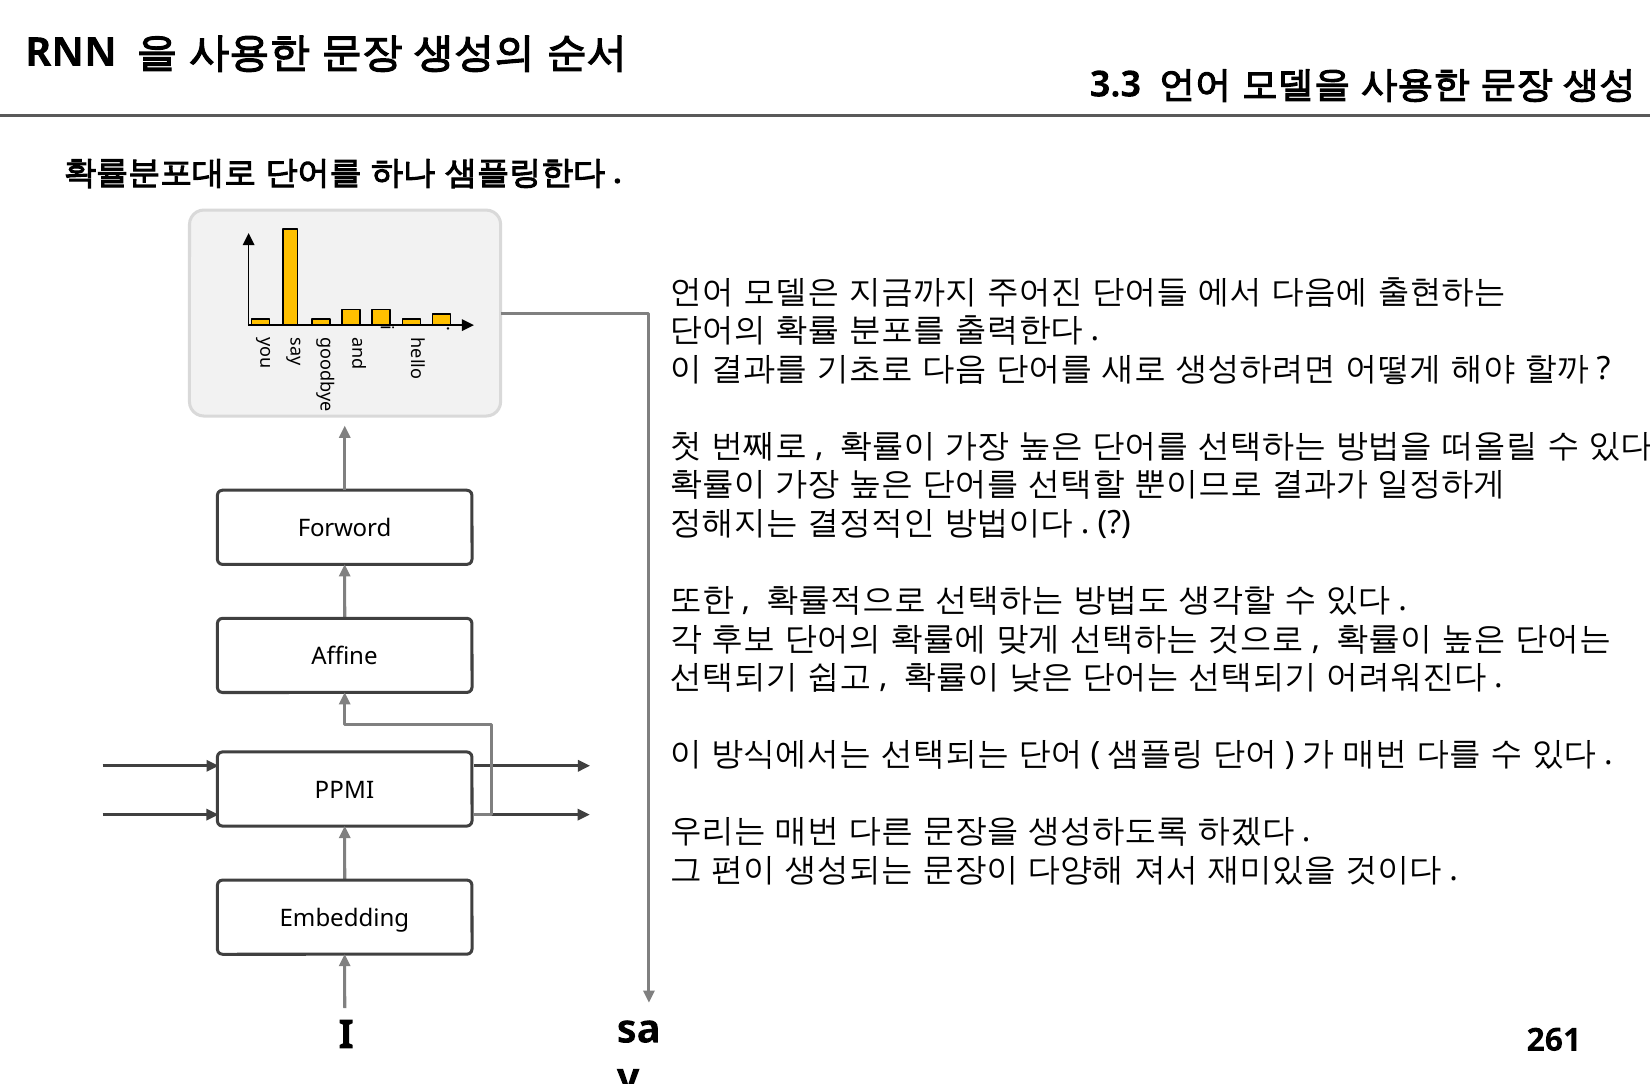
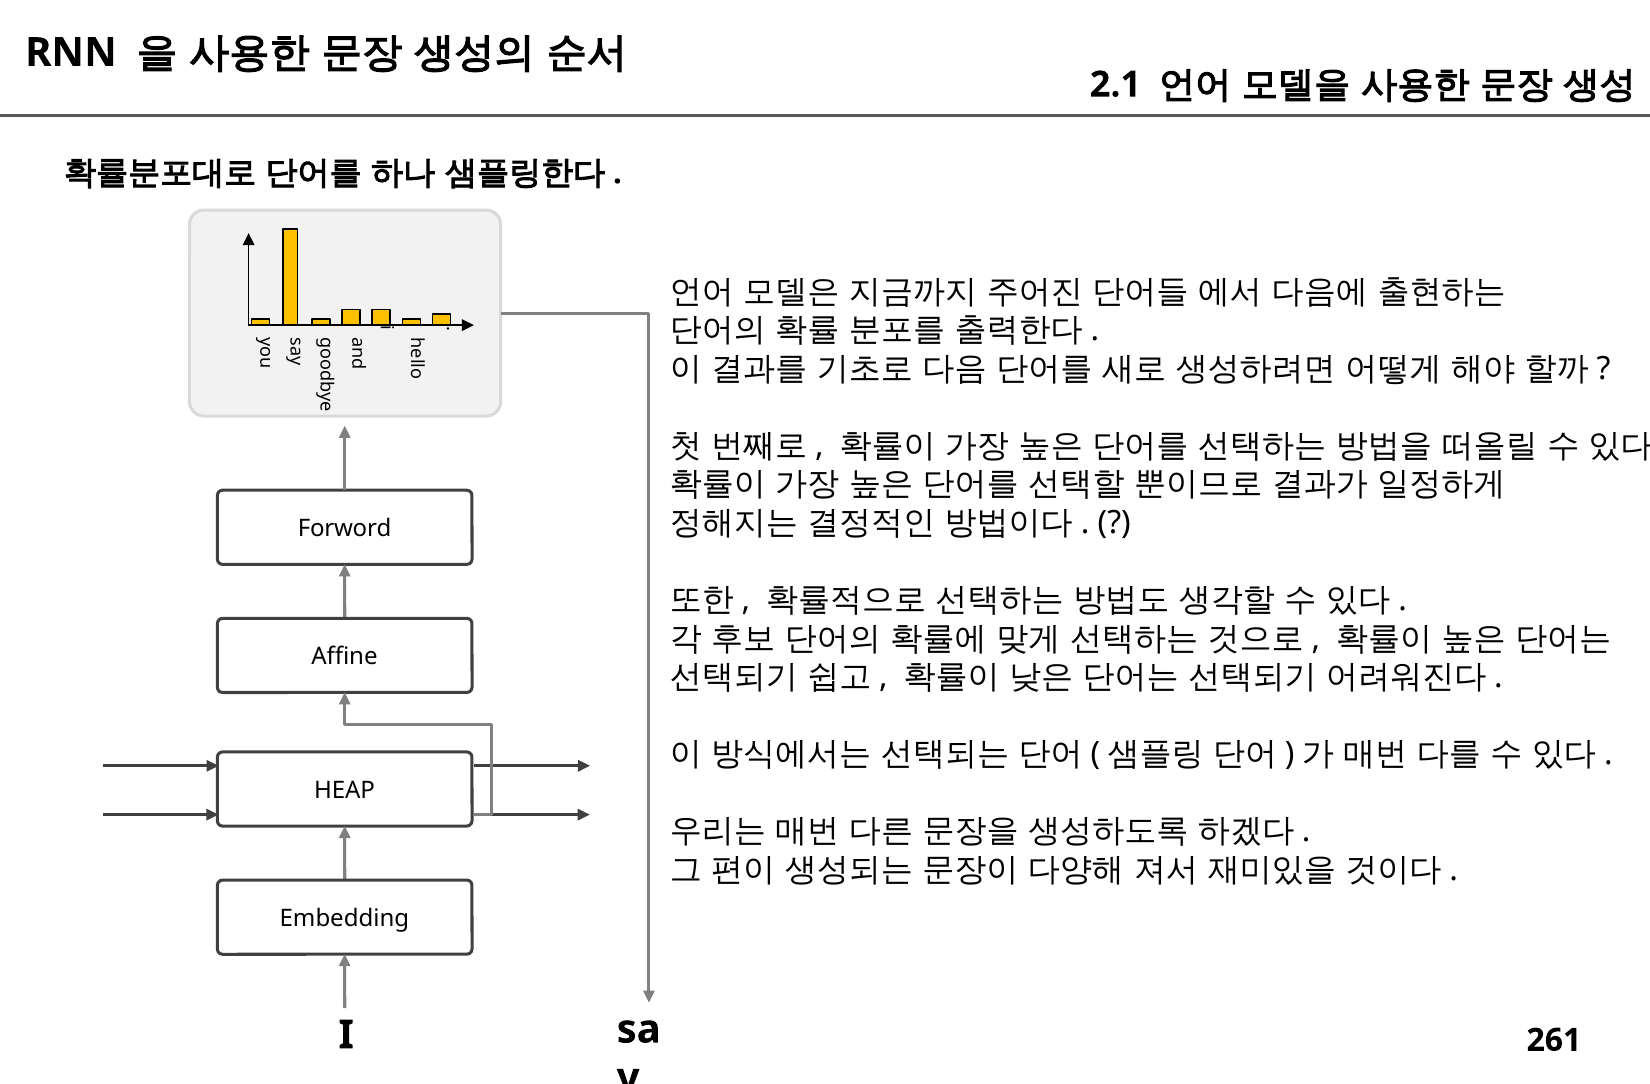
3.3: 3.3 -> 2.1 (1115, 85)
PPMI: PPMI -> HEAP (345, 790)
